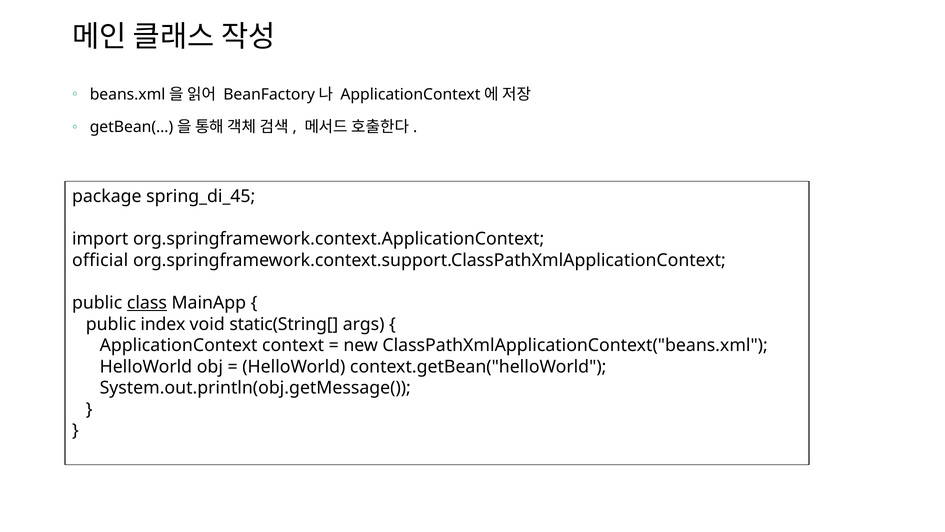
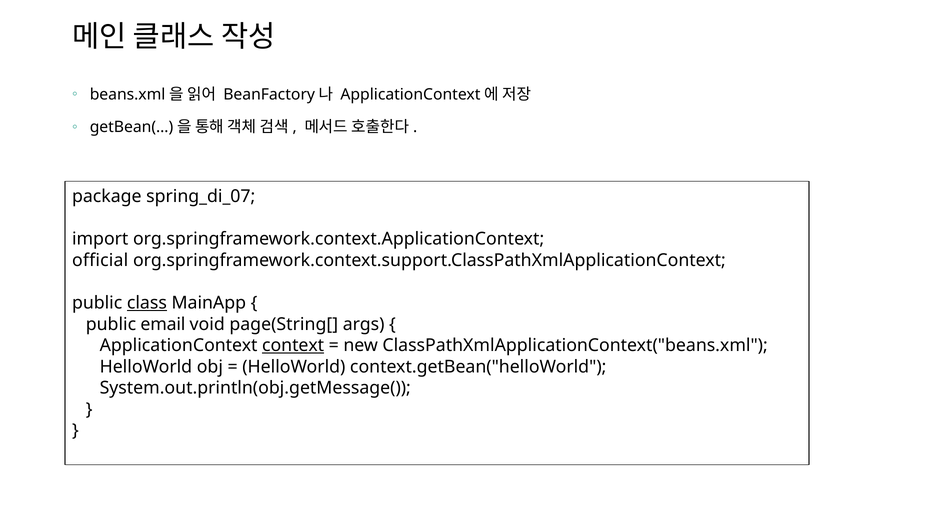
spring_di_45: spring_di_45 -> spring_di_07 (201, 196)
index: index -> email (163, 324)
static(String[: static(String[ -> page(String[ (284, 324)
context underline: none -> present (293, 345)
